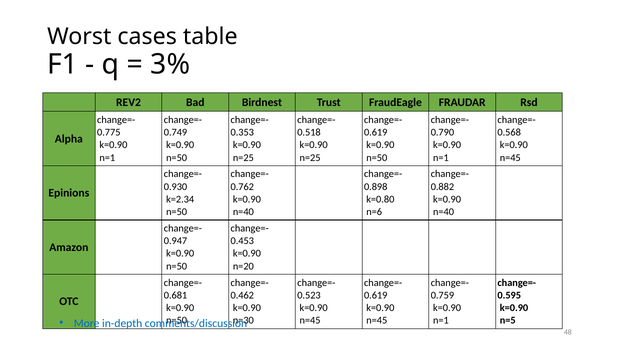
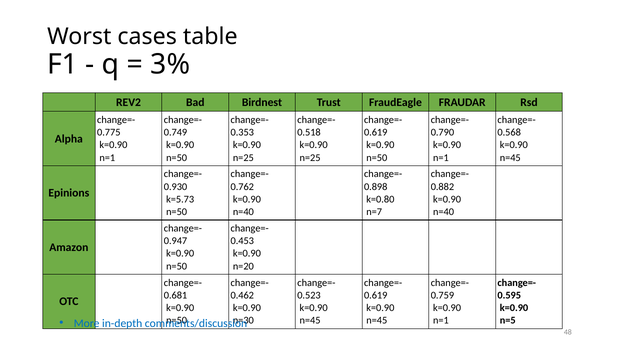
k=2.34: k=2.34 -> k=5.73 (180, 199)
n=6: n=6 -> n=7 (374, 212)
